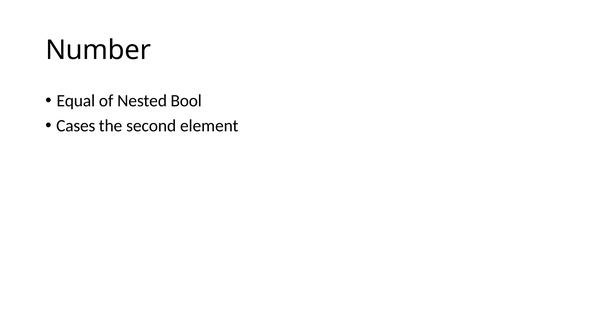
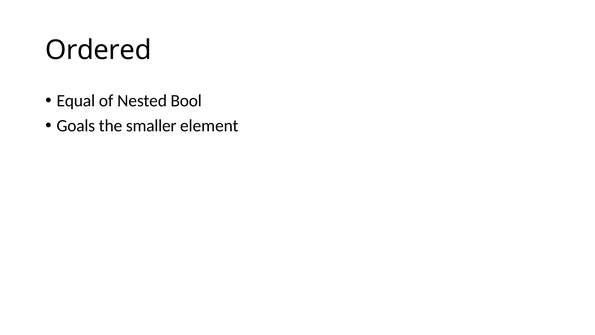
Number: Number -> Ordered (98, 50)
Cases: Cases -> Goals (76, 126)
second: second -> smaller (151, 126)
